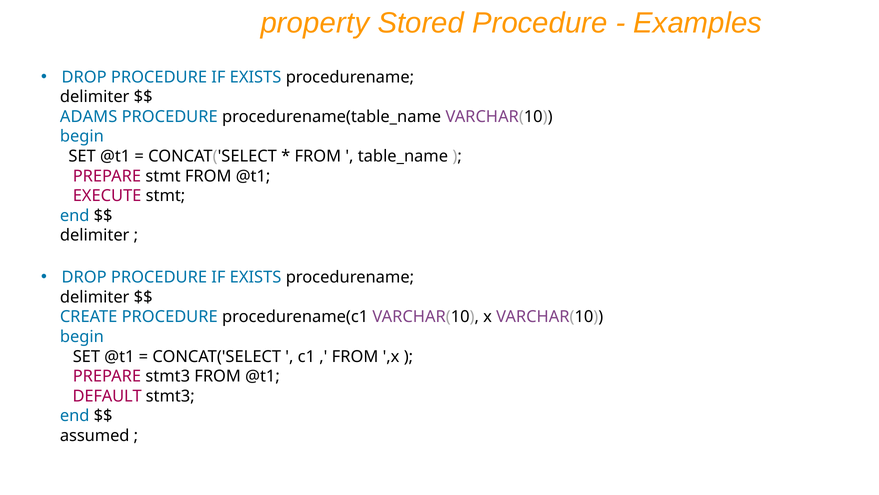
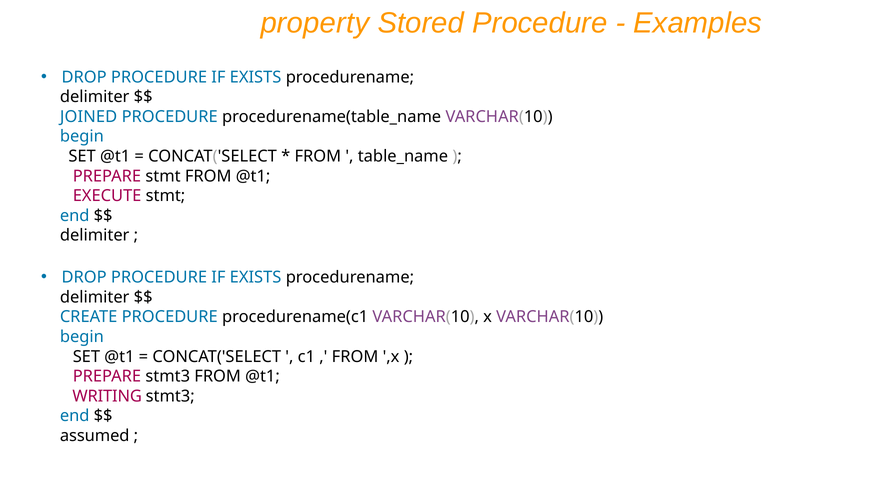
ADAMS: ADAMS -> JOINED (89, 117)
DEFAULT: DEFAULT -> WRITING (107, 396)
